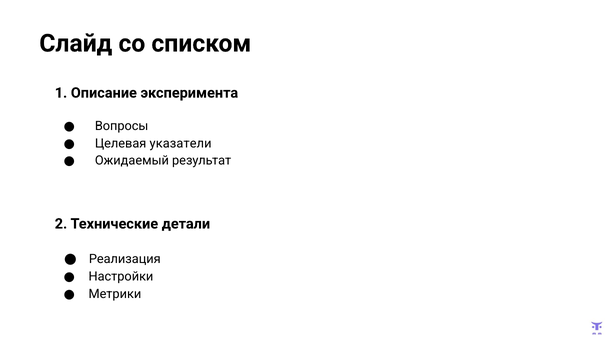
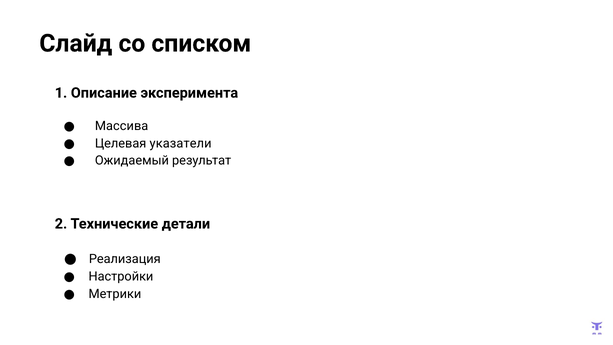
Вопросы: Вопросы -> Массива (122, 126)
